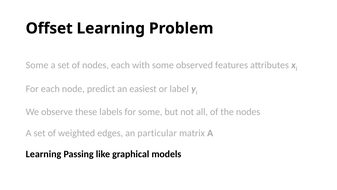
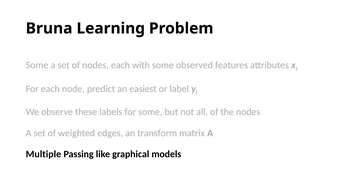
Offset: Offset -> Bruna (49, 28)
particular: particular -> transform (157, 133)
Learning: Learning -> Multiple (43, 154)
